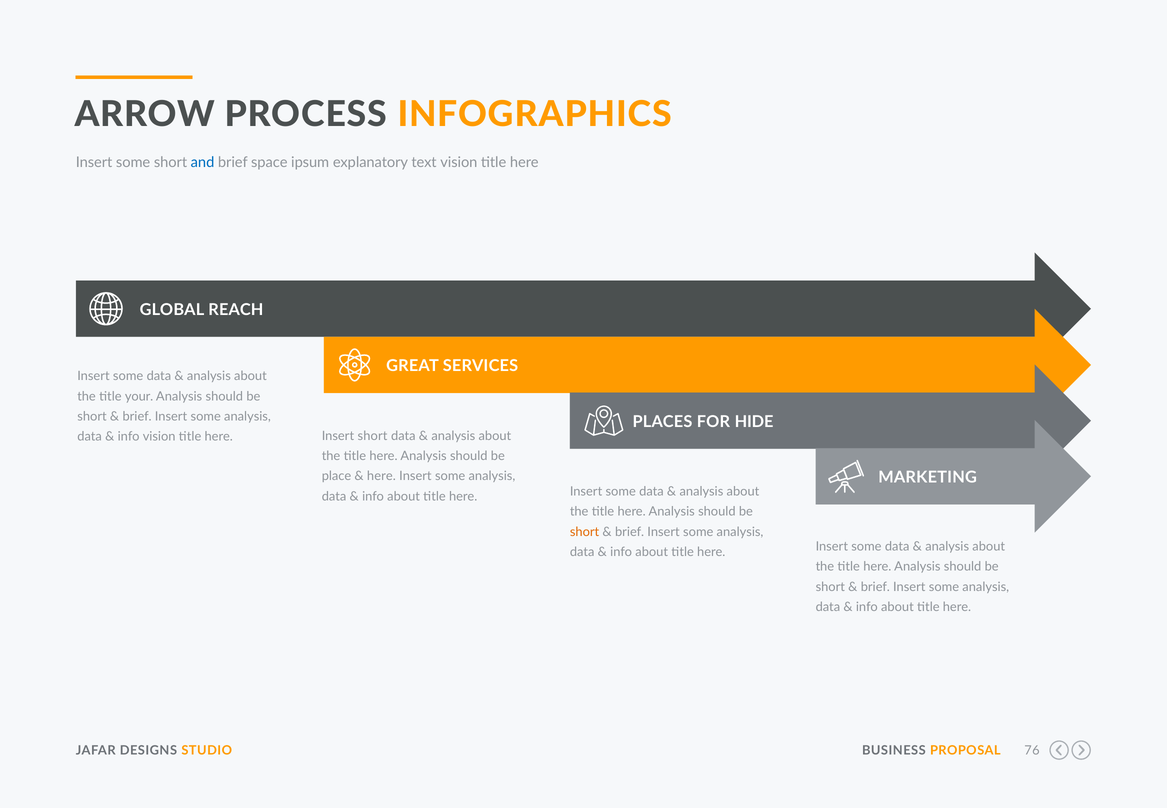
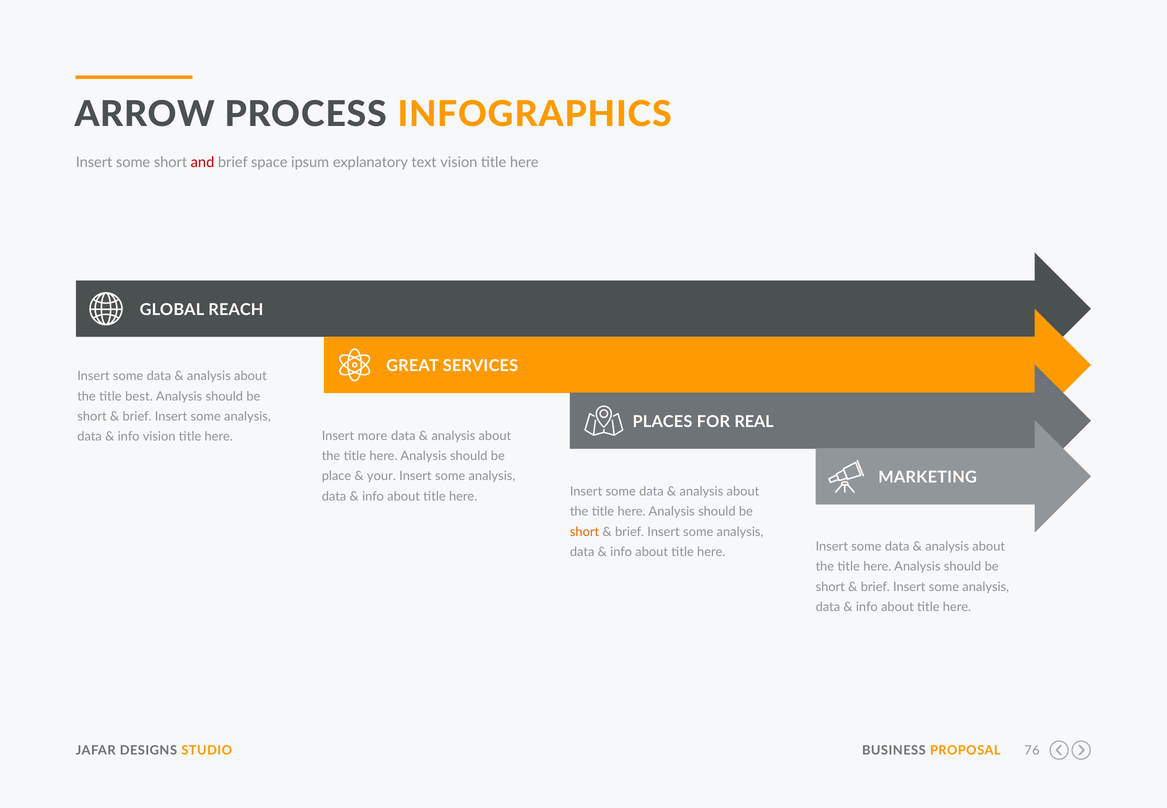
and colour: blue -> red (203, 162)
your: your -> best (139, 396)
HIDE: HIDE -> REAL (754, 422)
Insert short: short -> more (373, 436)
here: here -> your (381, 476)
